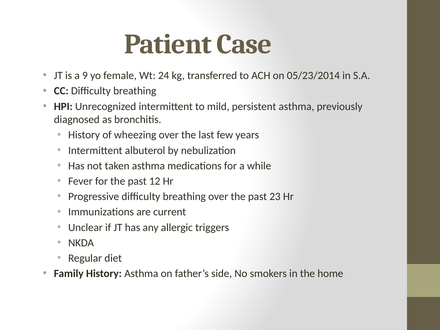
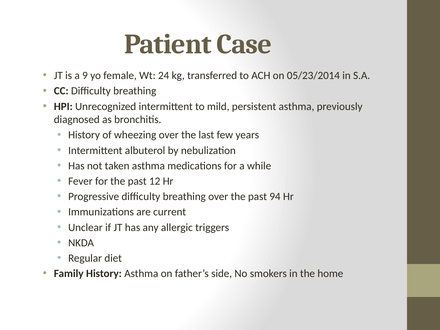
23: 23 -> 94 (275, 197)
